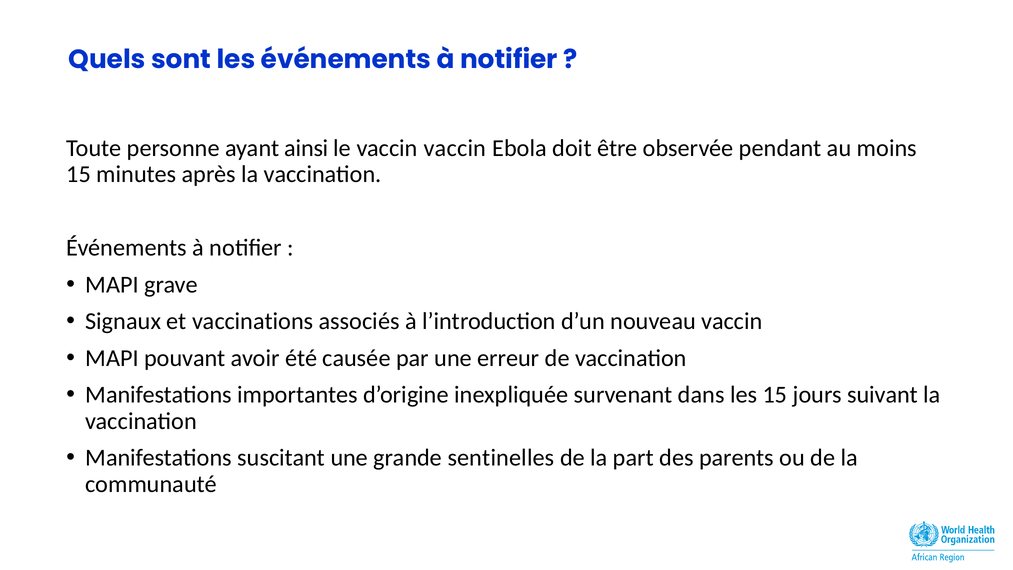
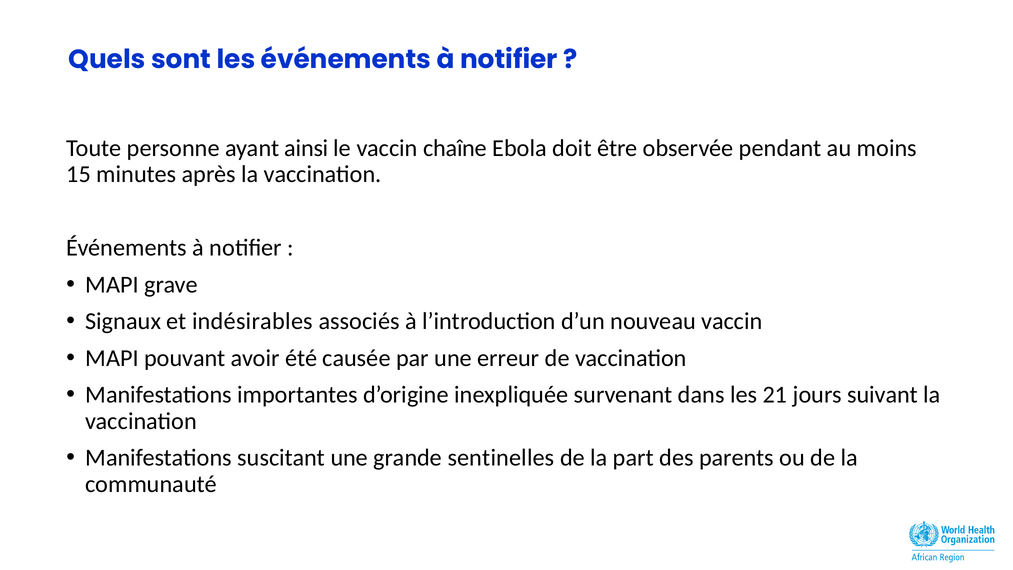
vaccin vaccin: vaccin -> chaîne (455, 148)
vaccinations: vaccinations -> indésirables (253, 321)
les 15: 15 -> 21 (775, 395)
